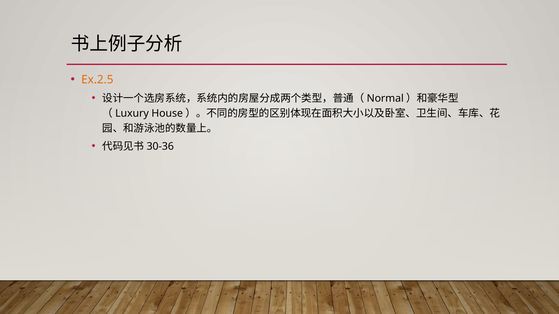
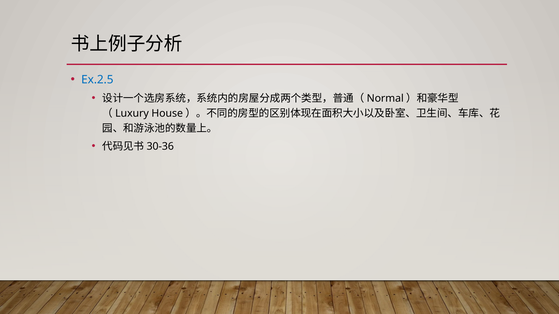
Ex.2.5 colour: orange -> blue (97, 80)
